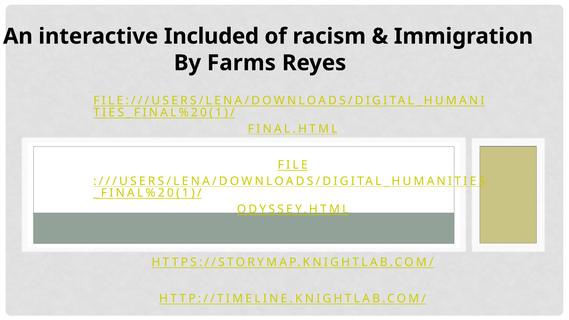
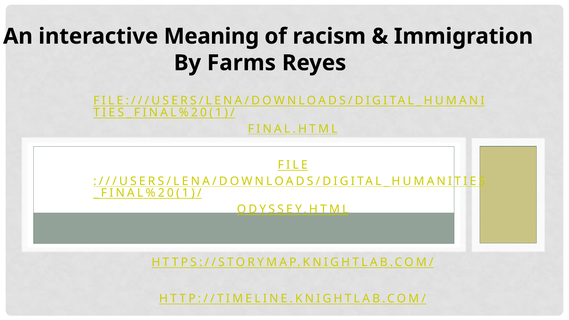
Included: Included -> Meaning (211, 36)
